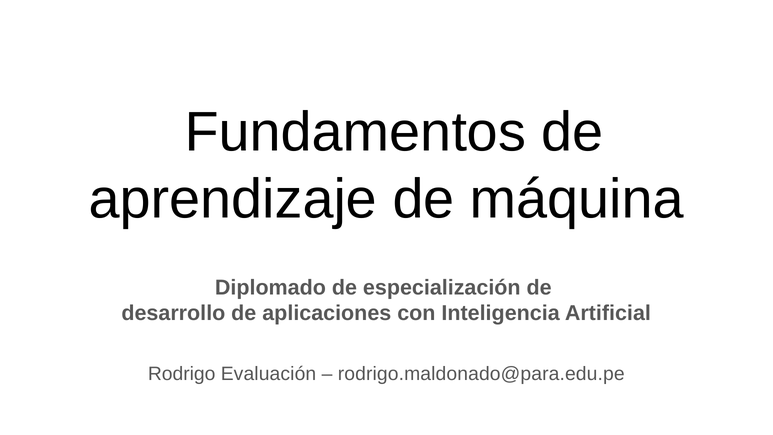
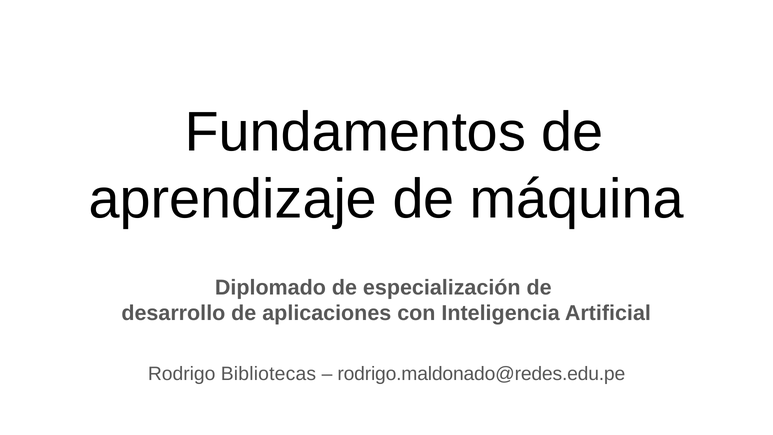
Evaluación: Evaluación -> Bibliotecas (268, 374)
rodrigo.maldonado@para.edu.pe: rodrigo.maldonado@para.edu.pe -> rodrigo.maldonado@redes.edu.pe (481, 374)
